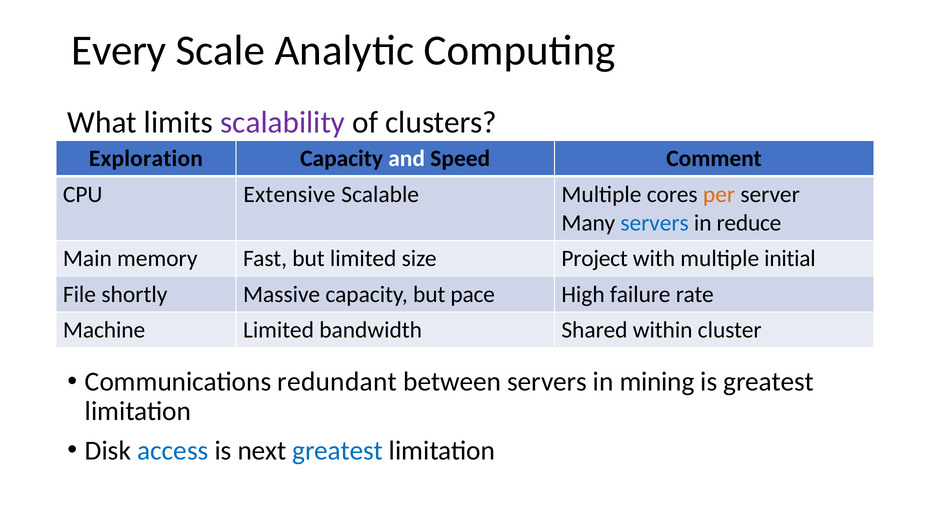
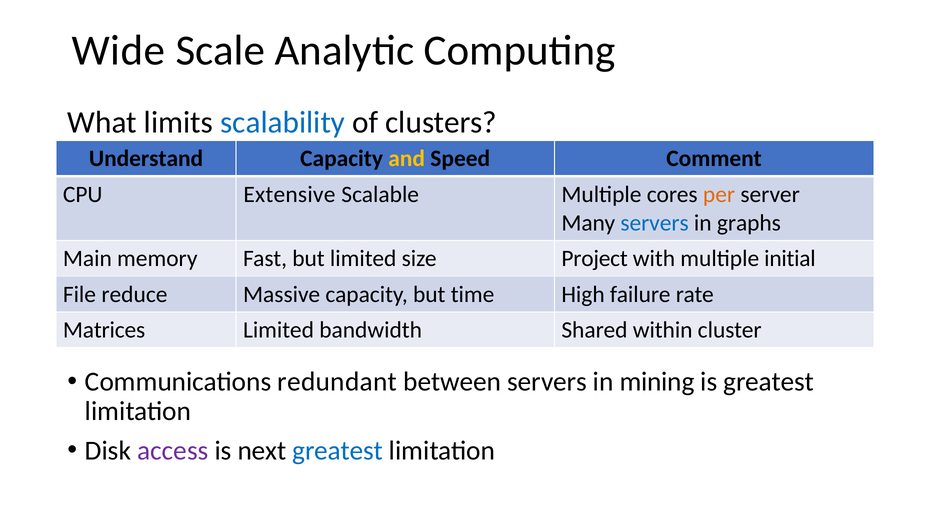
Every: Every -> Wide (118, 51)
scalability colour: purple -> blue (283, 122)
Exploration: Exploration -> Understand (146, 158)
and colour: white -> yellow (407, 158)
reduce: reduce -> graphs (749, 223)
shortly: shortly -> reduce (134, 294)
pace: pace -> time (473, 294)
Machine: Machine -> Matrices (104, 330)
access colour: blue -> purple (173, 450)
